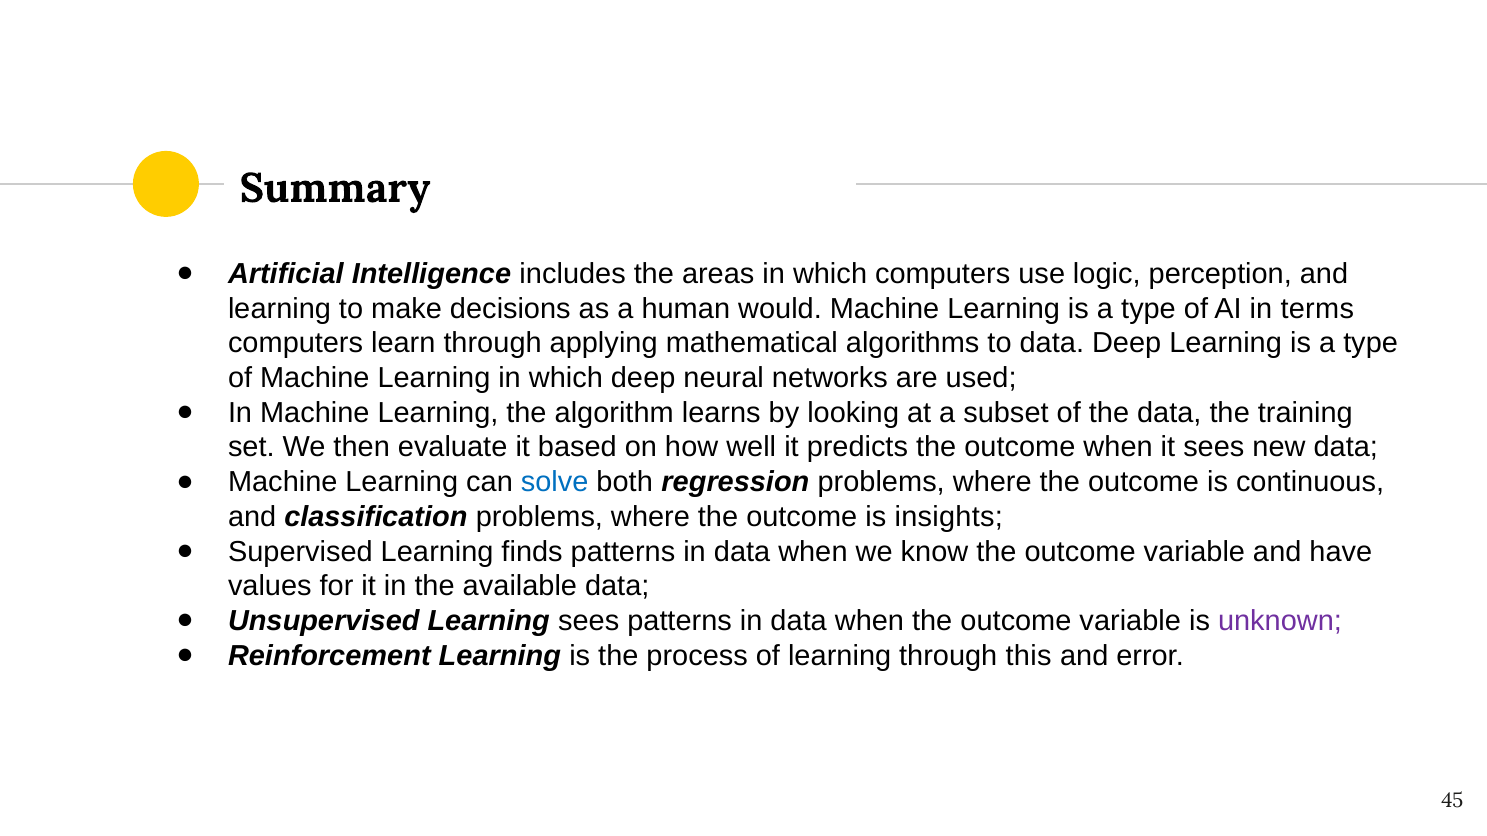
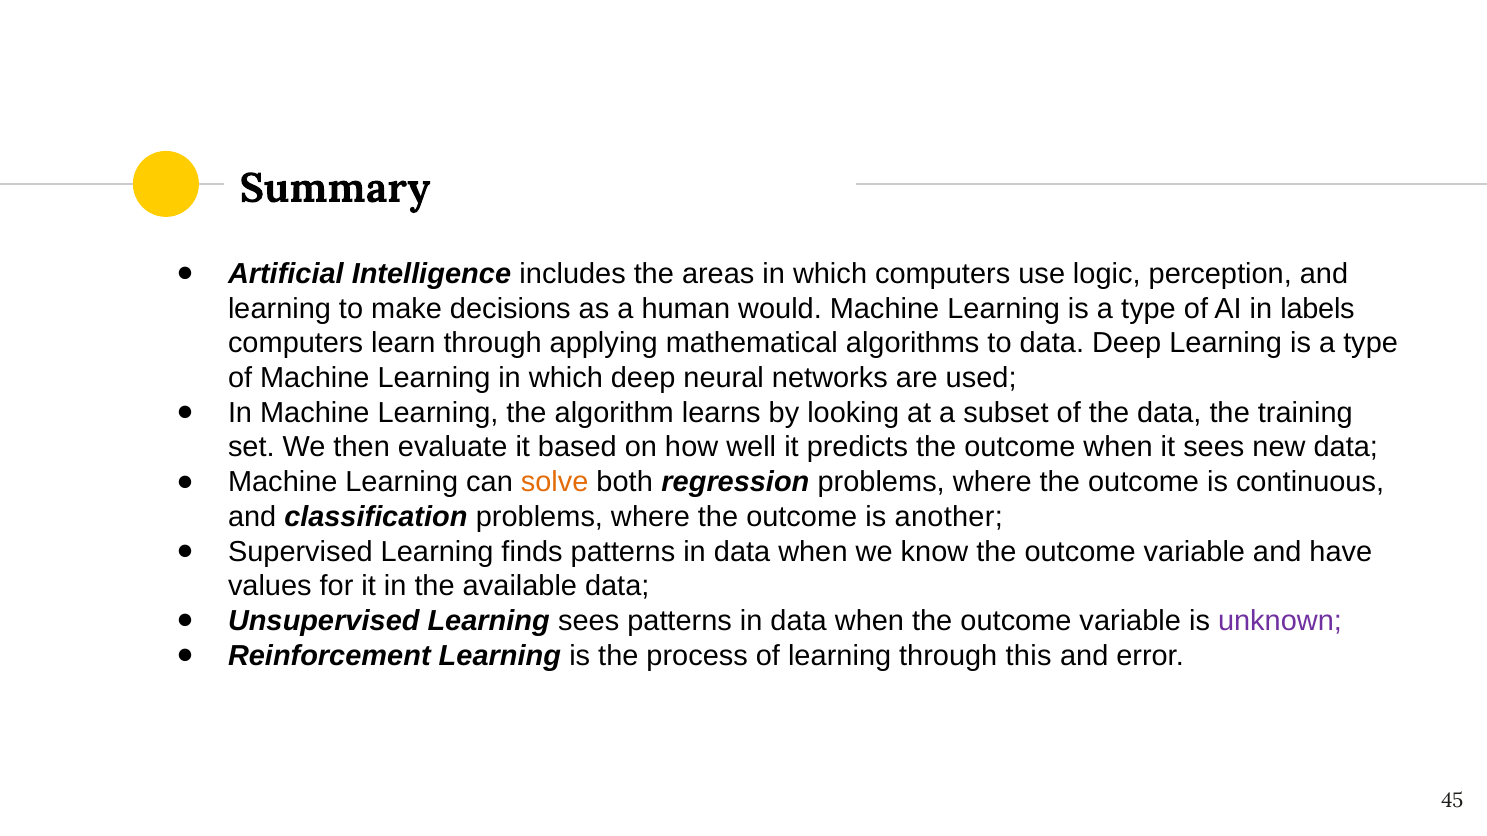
terms: terms -> labels (1318, 309)
solve colour: blue -> orange (555, 482)
insights: insights -> another (949, 517)
